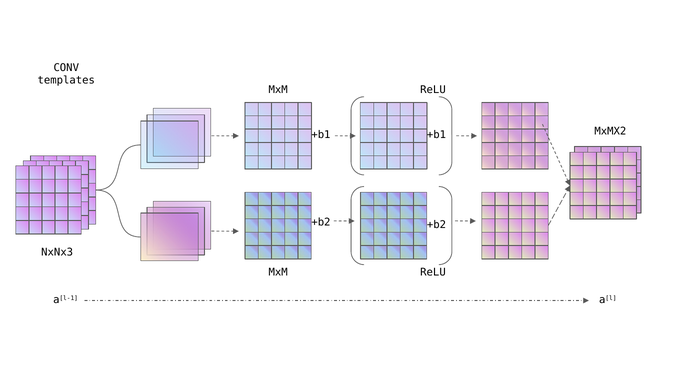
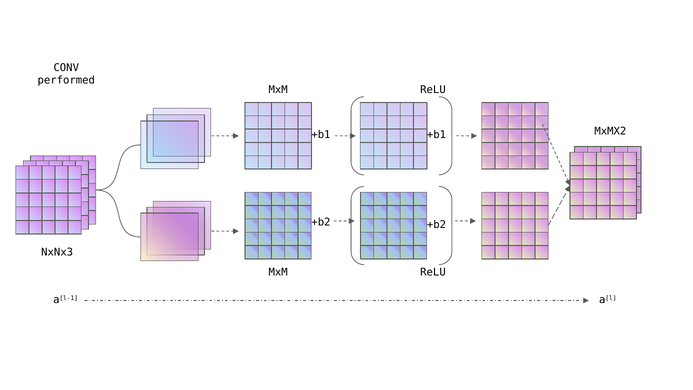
templates: templates -> performed (66, 80)
